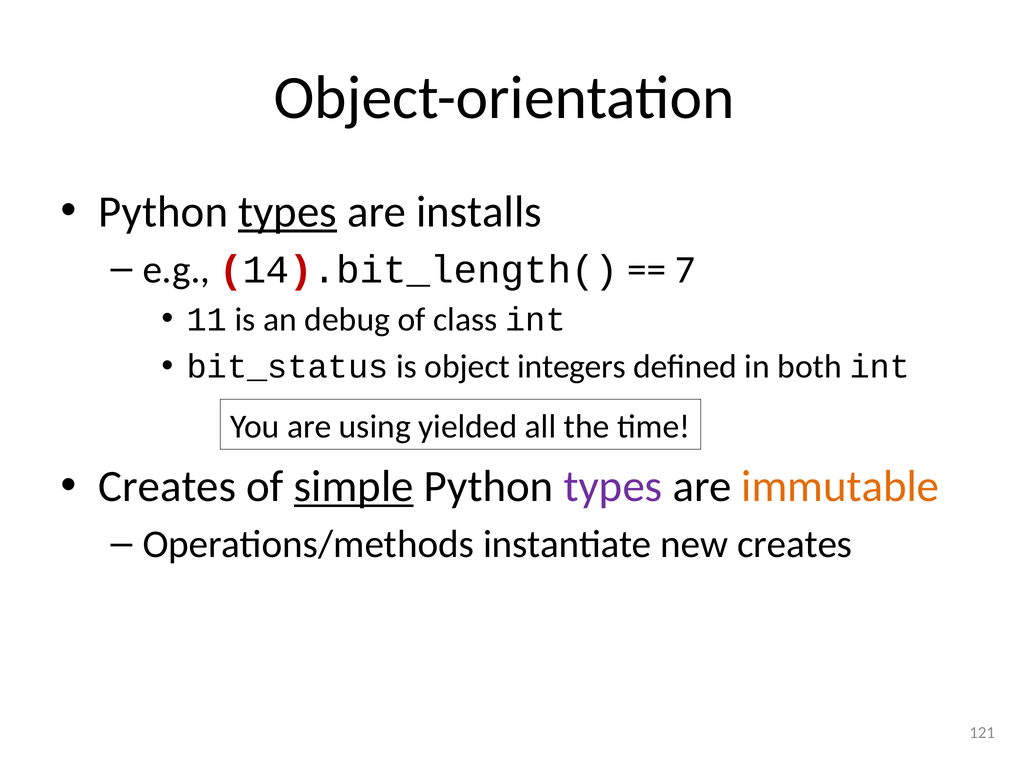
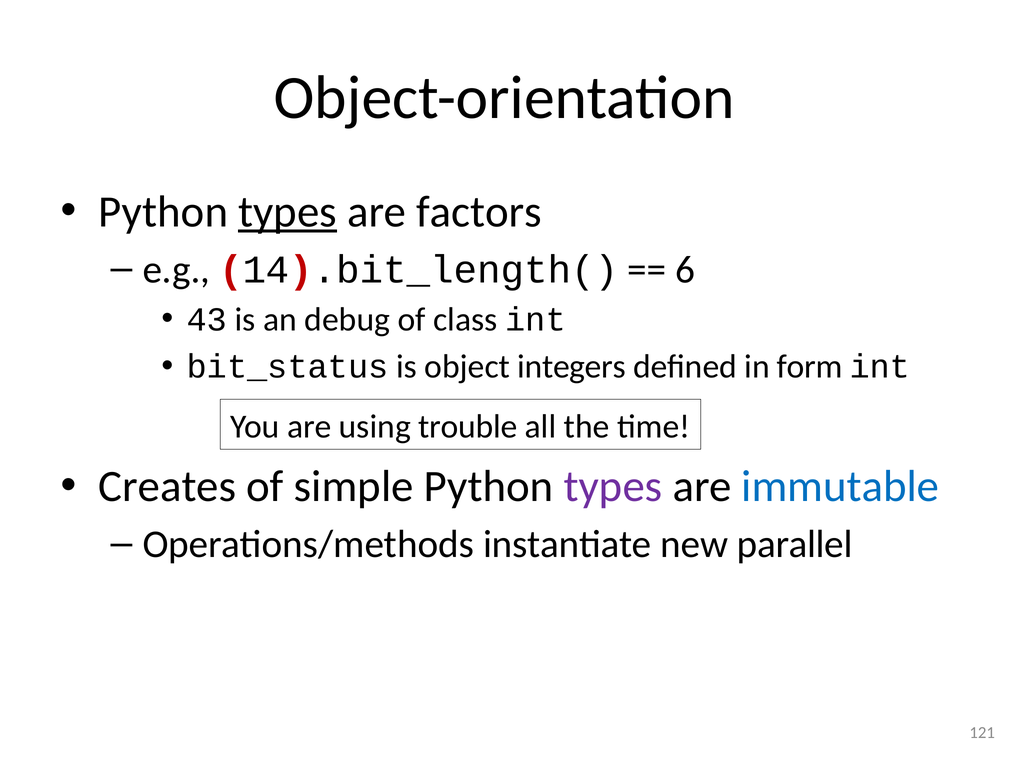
installs: installs -> factors (479, 212)
7: 7 -> 6 (685, 270)
11: 11 -> 43 (207, 320)
both: both -> form (810, 367)
yielded: yielded -> trouble (468, 426)
simple underline: present -> none (354, 486)
immutable colour: orange -> blue (840, 486)
new creates: creates -> parallel (795, 544)
